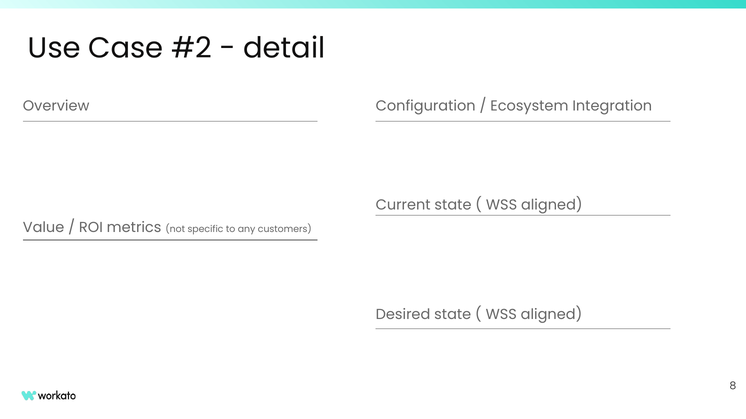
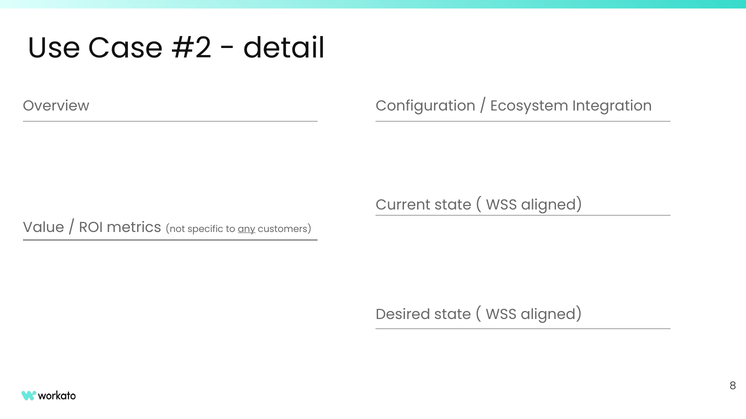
any underline: none -> present (247, 229)
